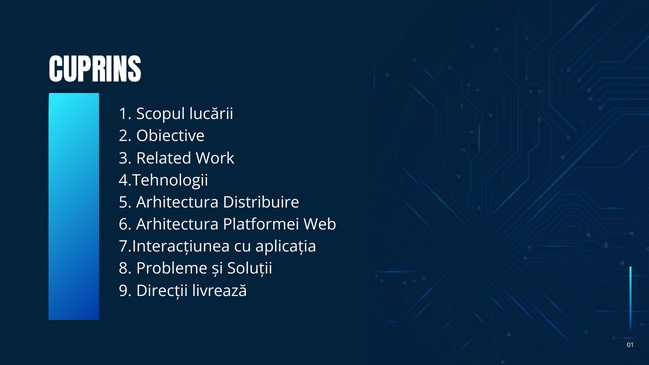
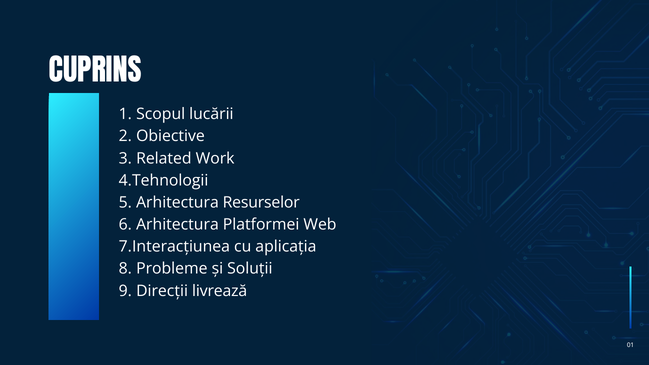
Distribuire: Distribuire -> Resurselor (261, 203)
